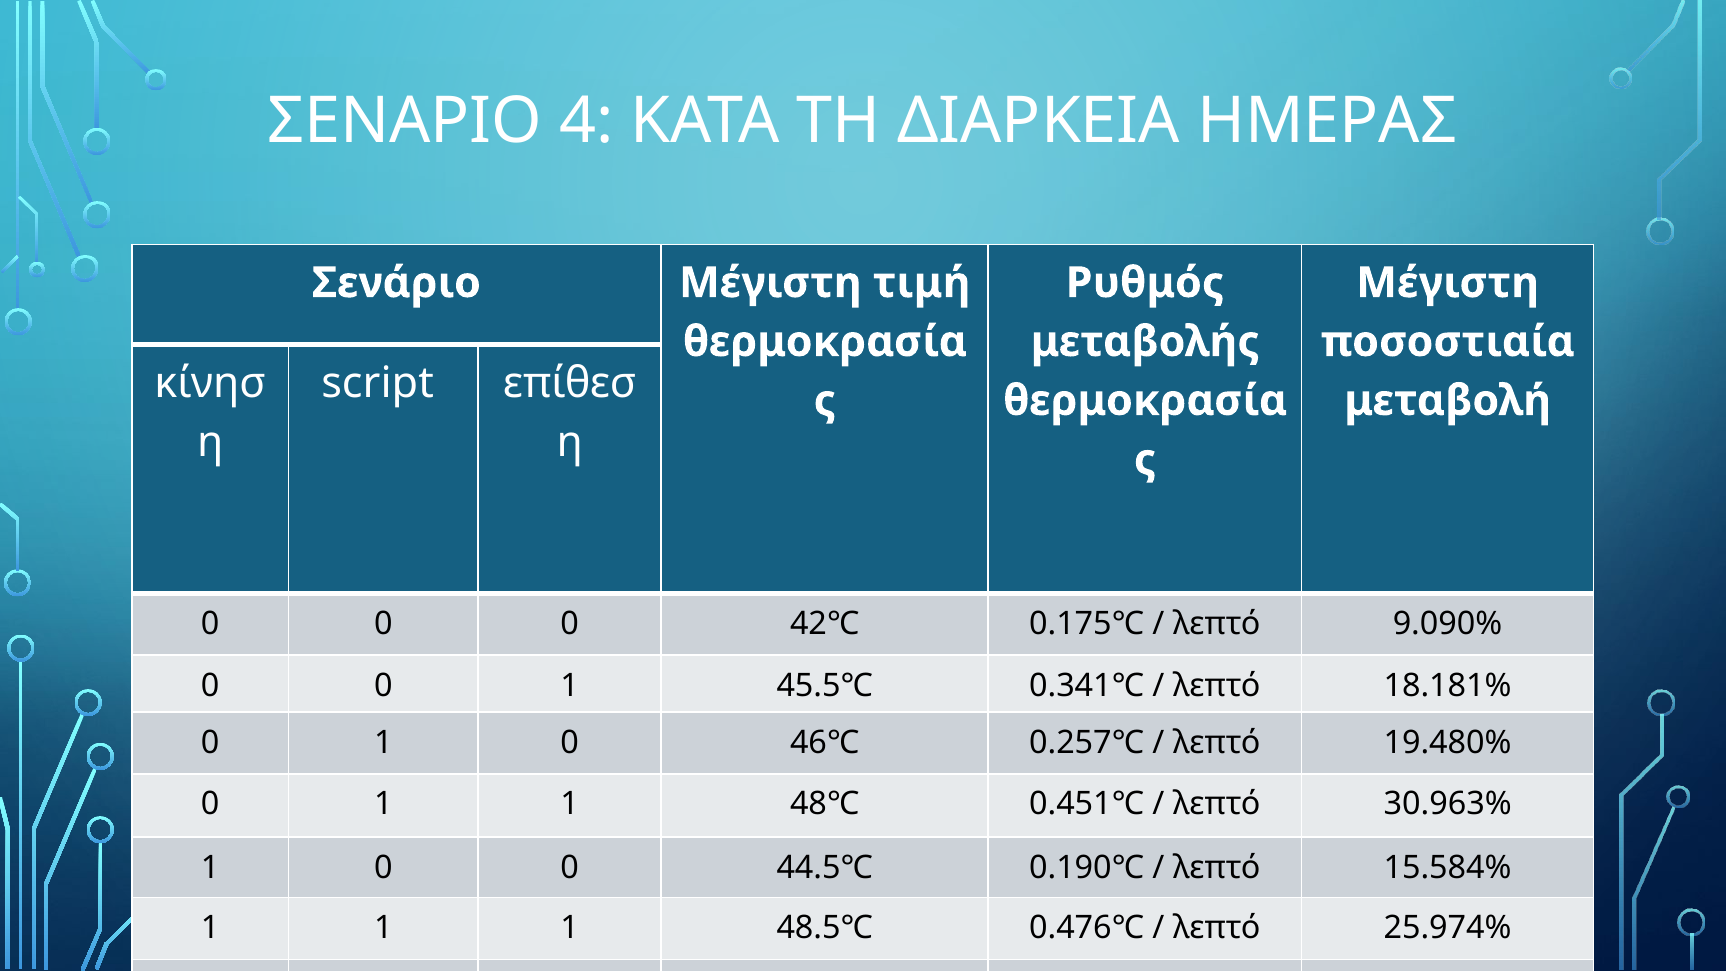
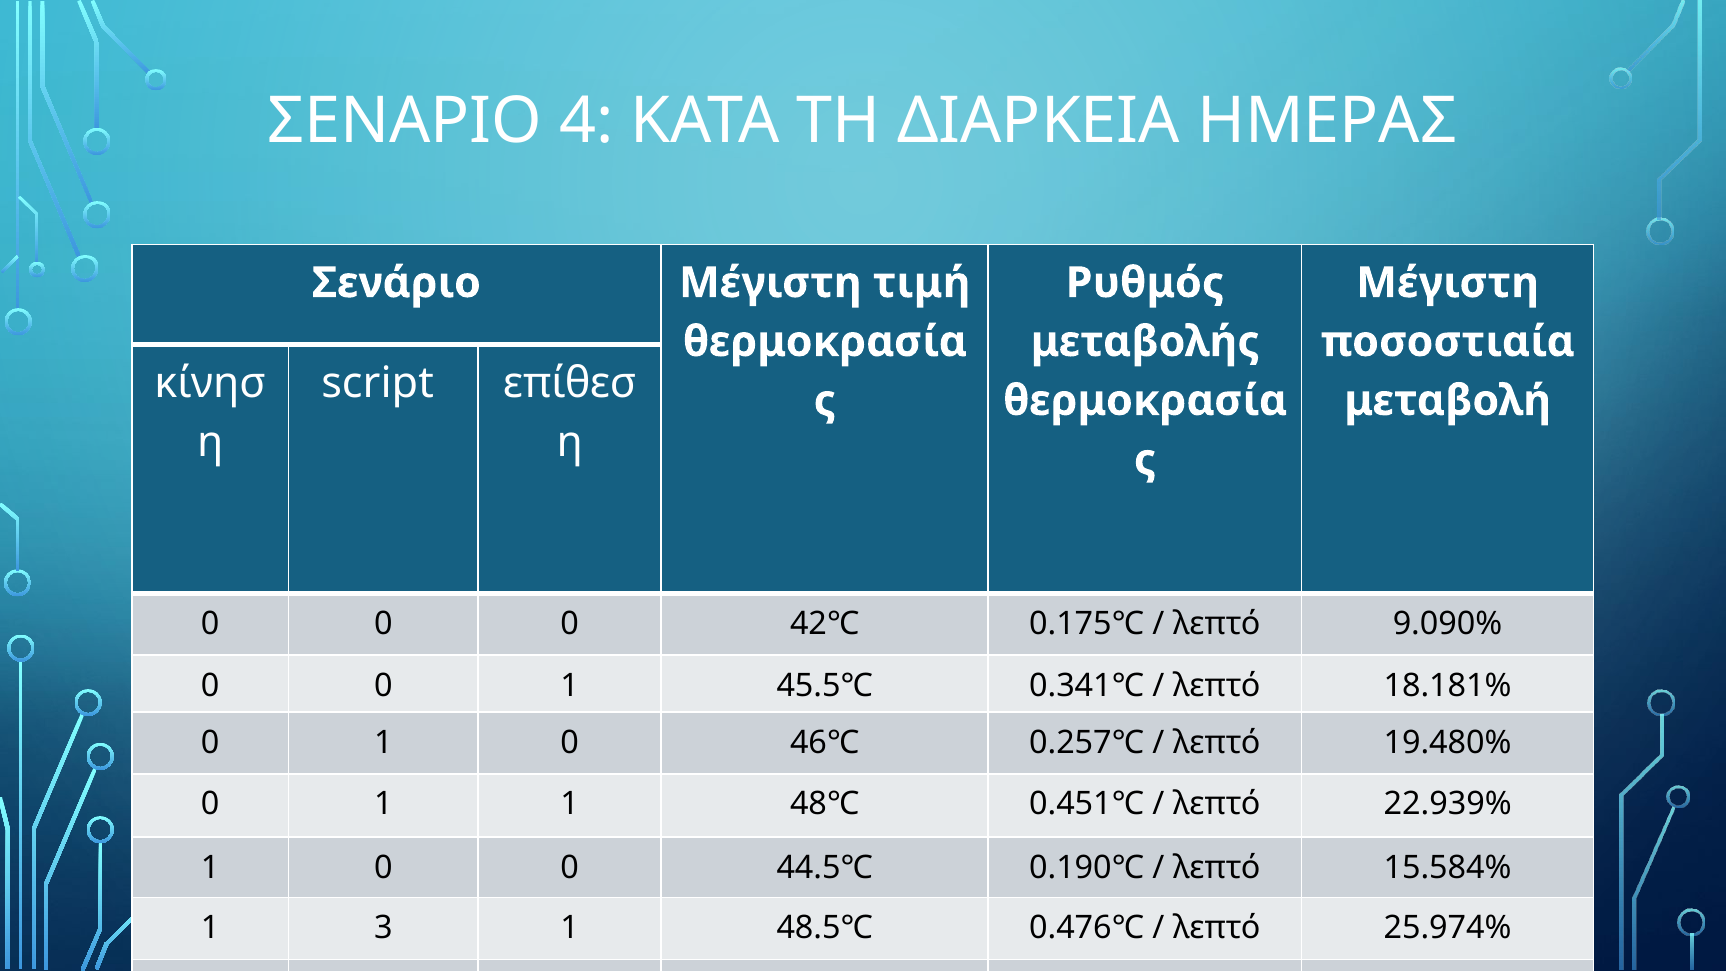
30.963%: 30.963% -> 22.939% (1448, 804)
1: 1 -> 3 (383, 928)
